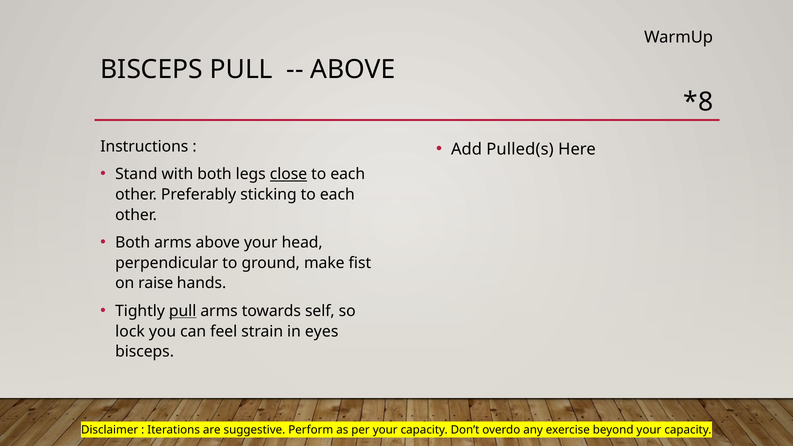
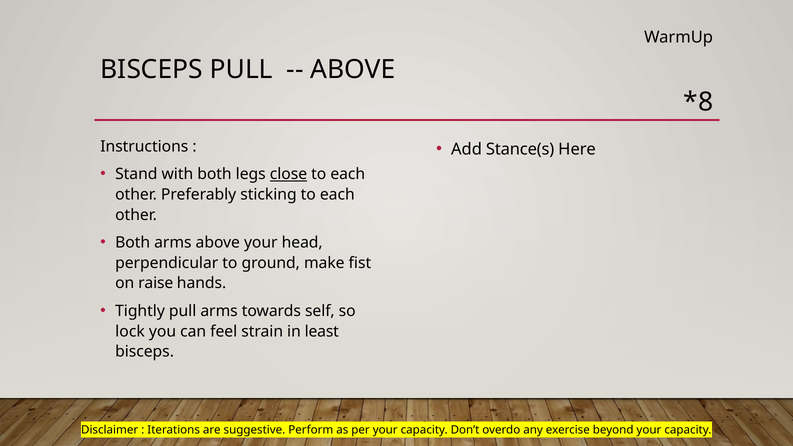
Pulled(s: Pulled(s -> Stance(s (520, 149)
pull underline: present -> none (183, 311)
eyes: eyes -> least (322, 331)
